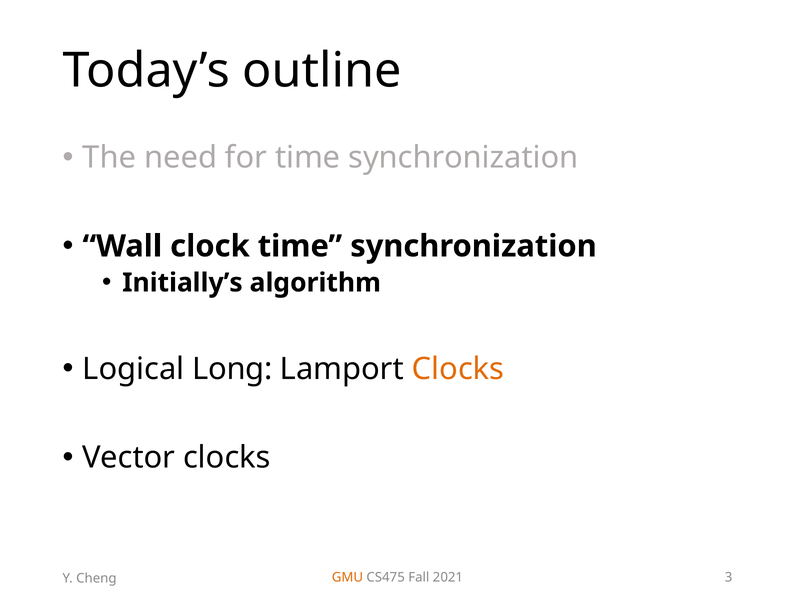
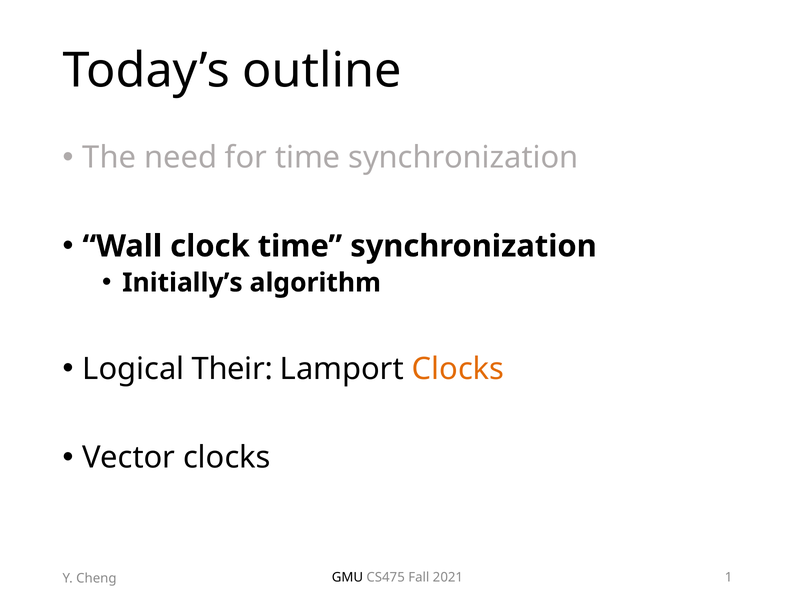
Long: Long -> Their (232, 369)
GMU colour: orange -> black (347, 578)
3: 3 -> 1 (729, 578)
